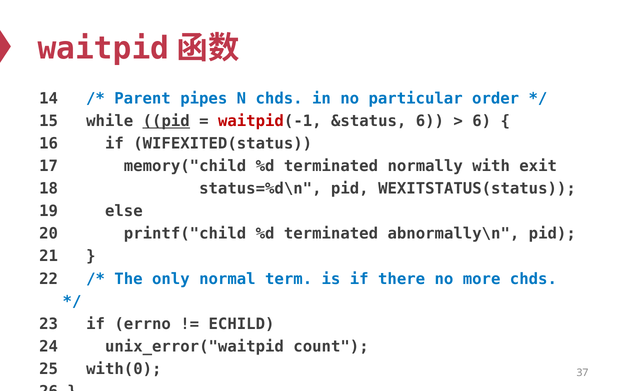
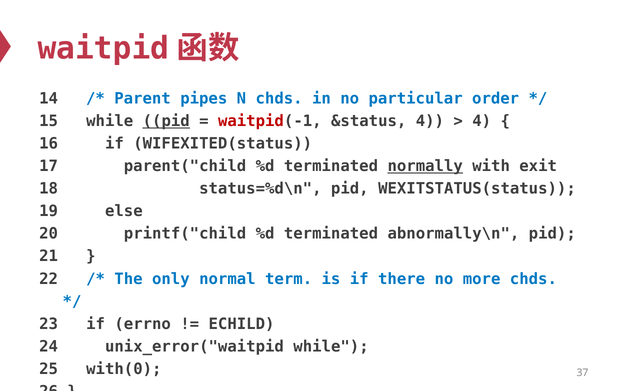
&status 6: 6 -> 4 (430, 121)
6: 6 -> 4 (482, 121)
memory("child: memory("child -> parent("child (185, 166)
normally underline: none -> present (425, 166)
unix_error("waitpid count: count -> while (331, 347)
